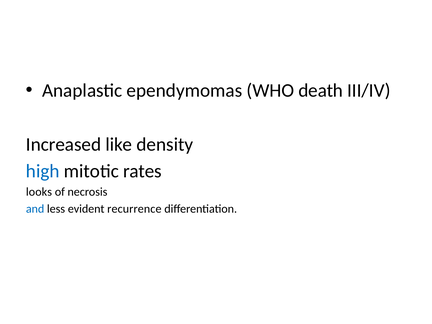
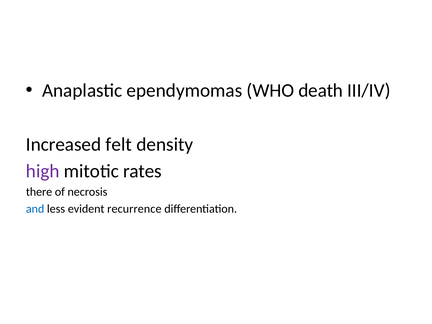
like: like -> felt (119, 144)
high colour: blue -> purple (43, 171)
looks: looks -> there (39, 192)
